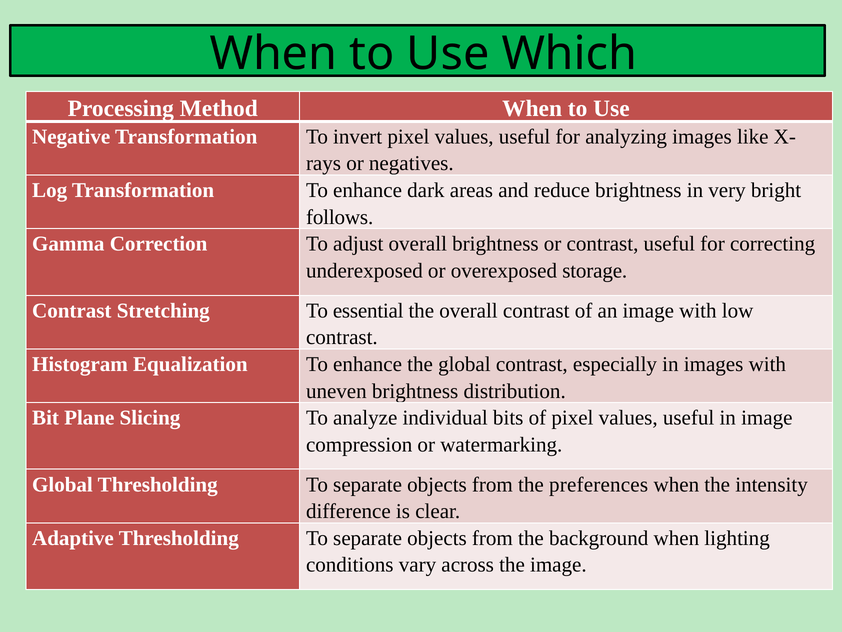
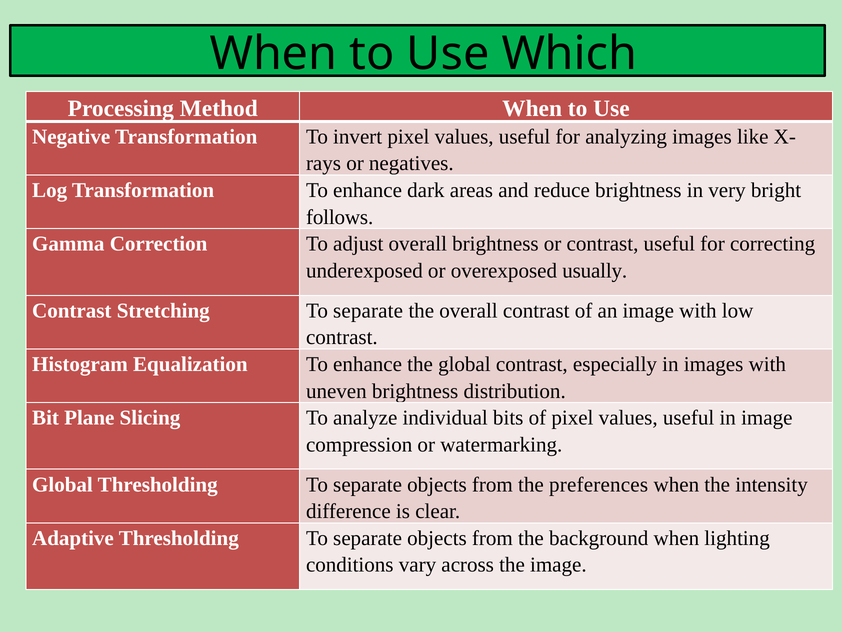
storage: storage -> usually (595, 271)
Stretching To essential: essential -> separate (368, 310)
